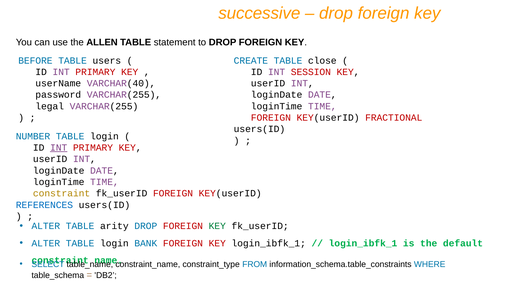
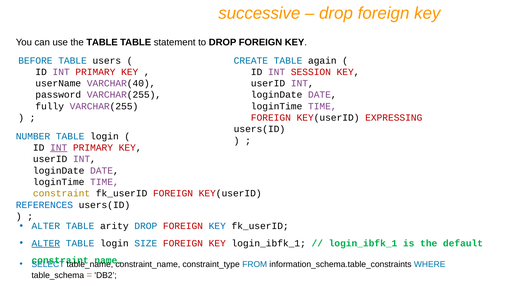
the ALLEN: ALLEN -> TABLE (102, 42)
close: close -> again (322, 60)
legal: legal -> fully (50, 106)
FRACTIONAL: FRACTIONAL -> EXPRESSING (394, 118)
KEY colour: green -> blue (217, 226)
ALTER underline: none -> present (46, 243)
BANK: BANK -> SIZE (146, 243)
